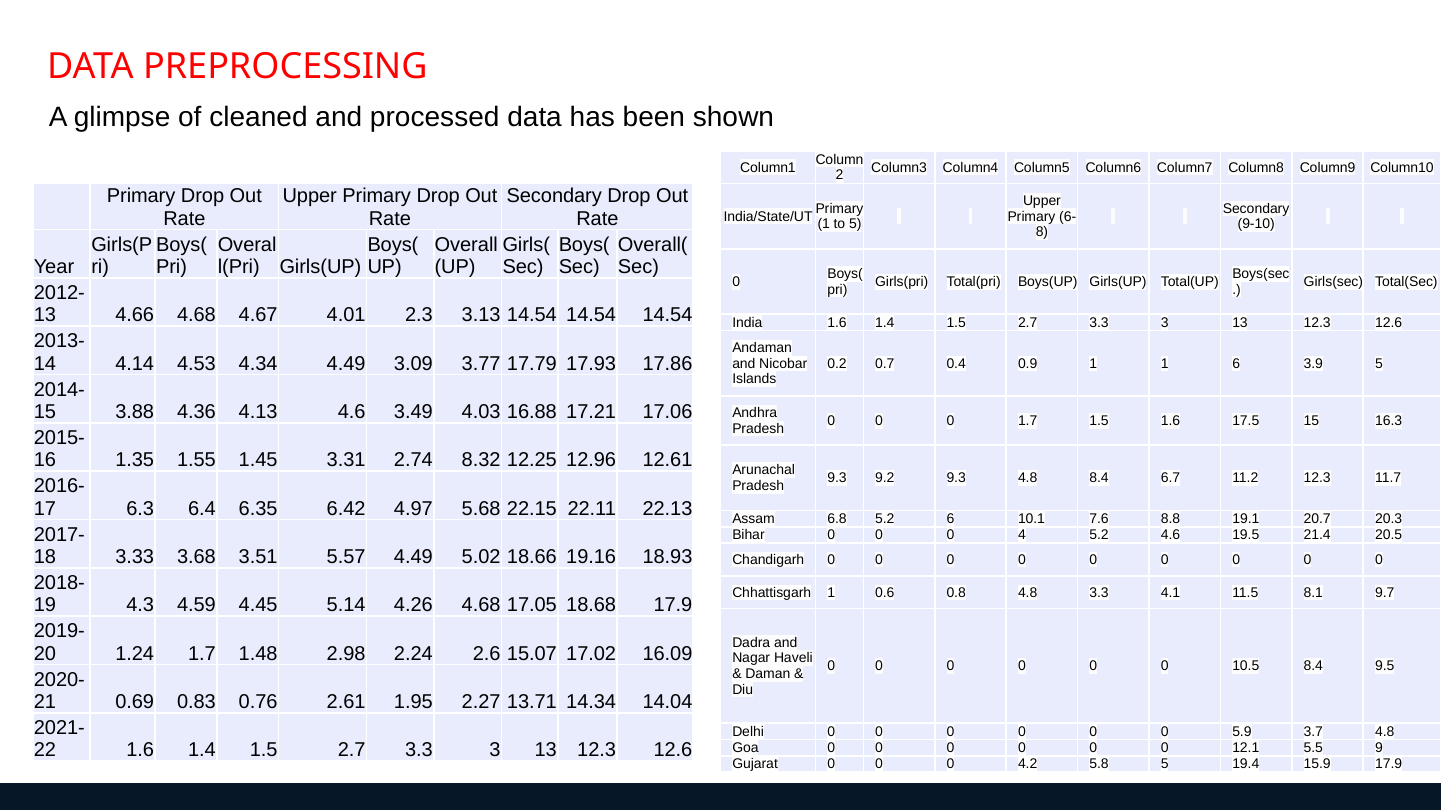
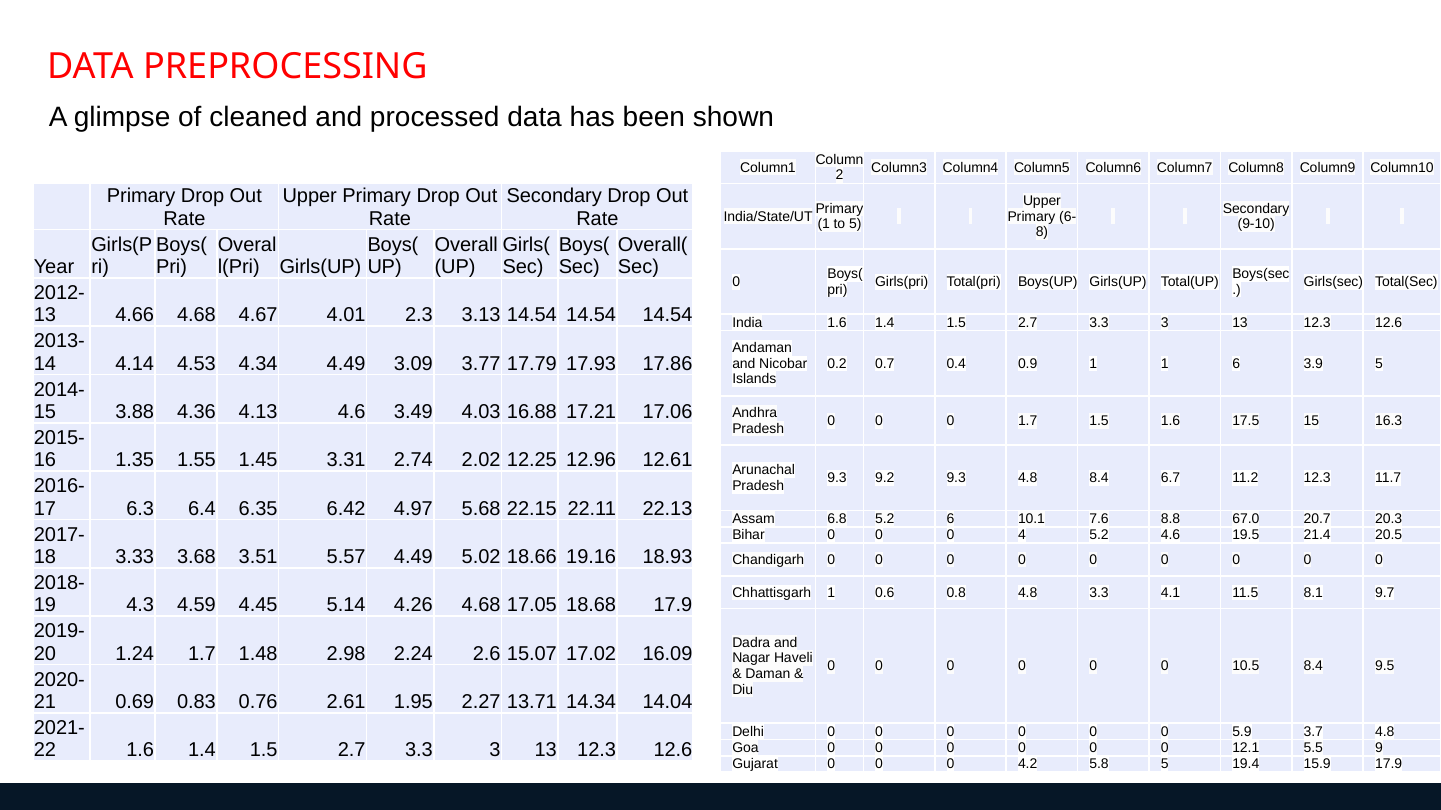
8.32: 8.32 -> 2.02 (481, 461)
19.1: 19.1 -> 67.0 (1246, 519)
